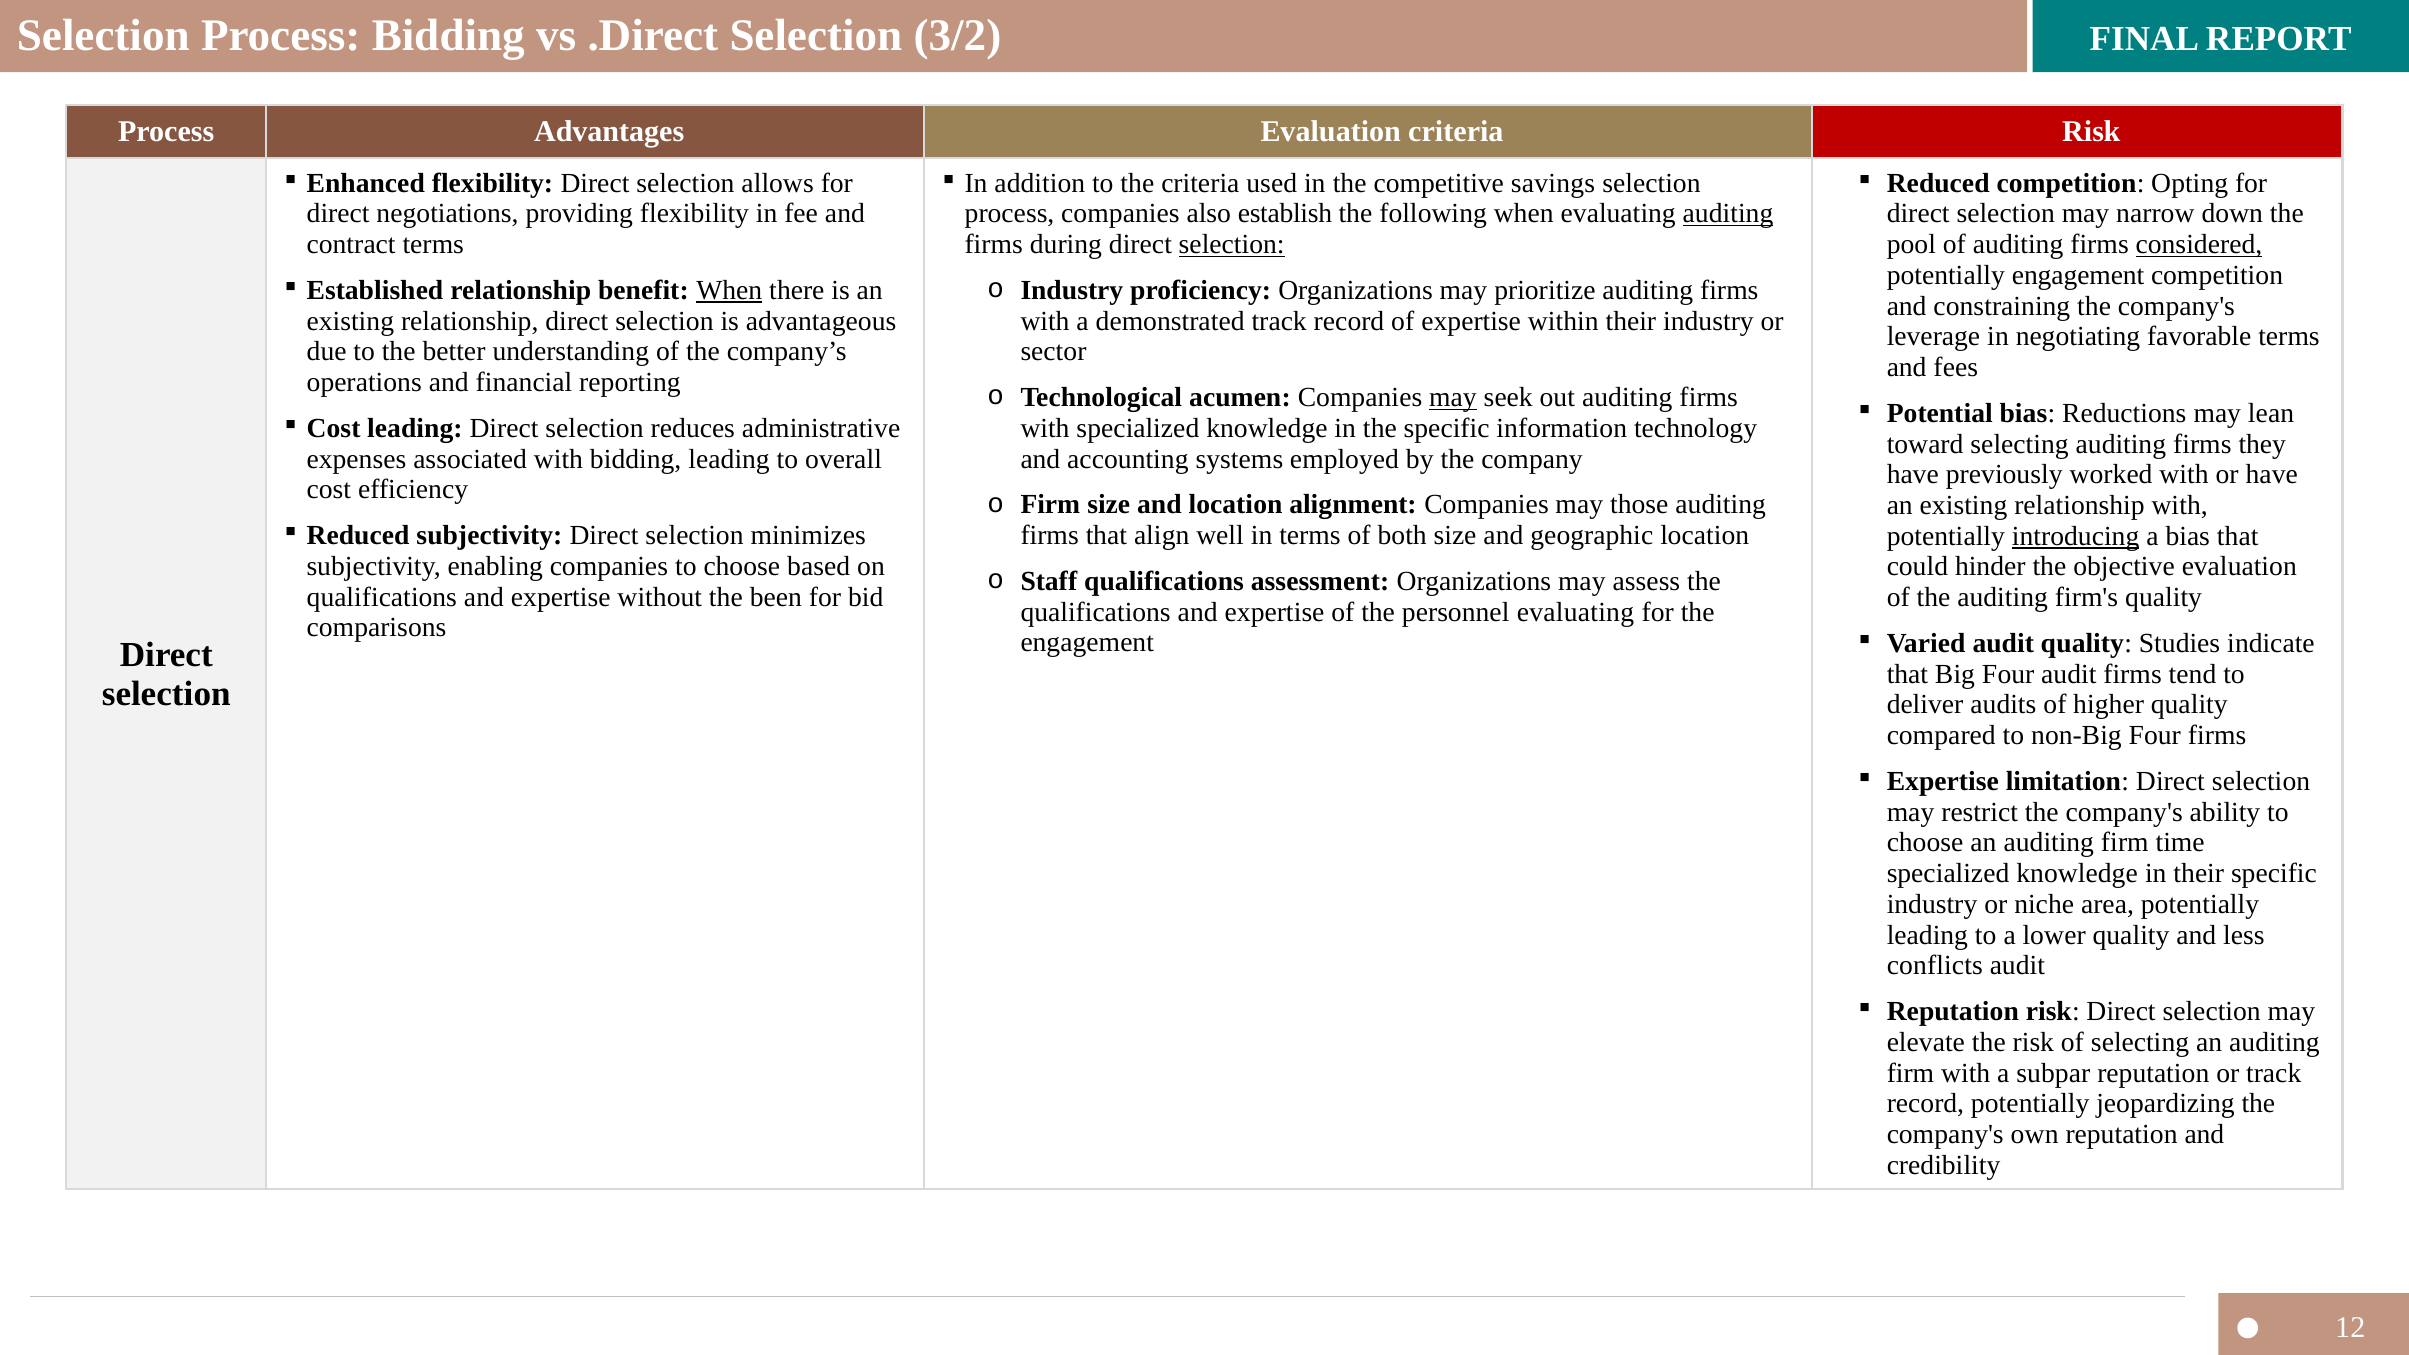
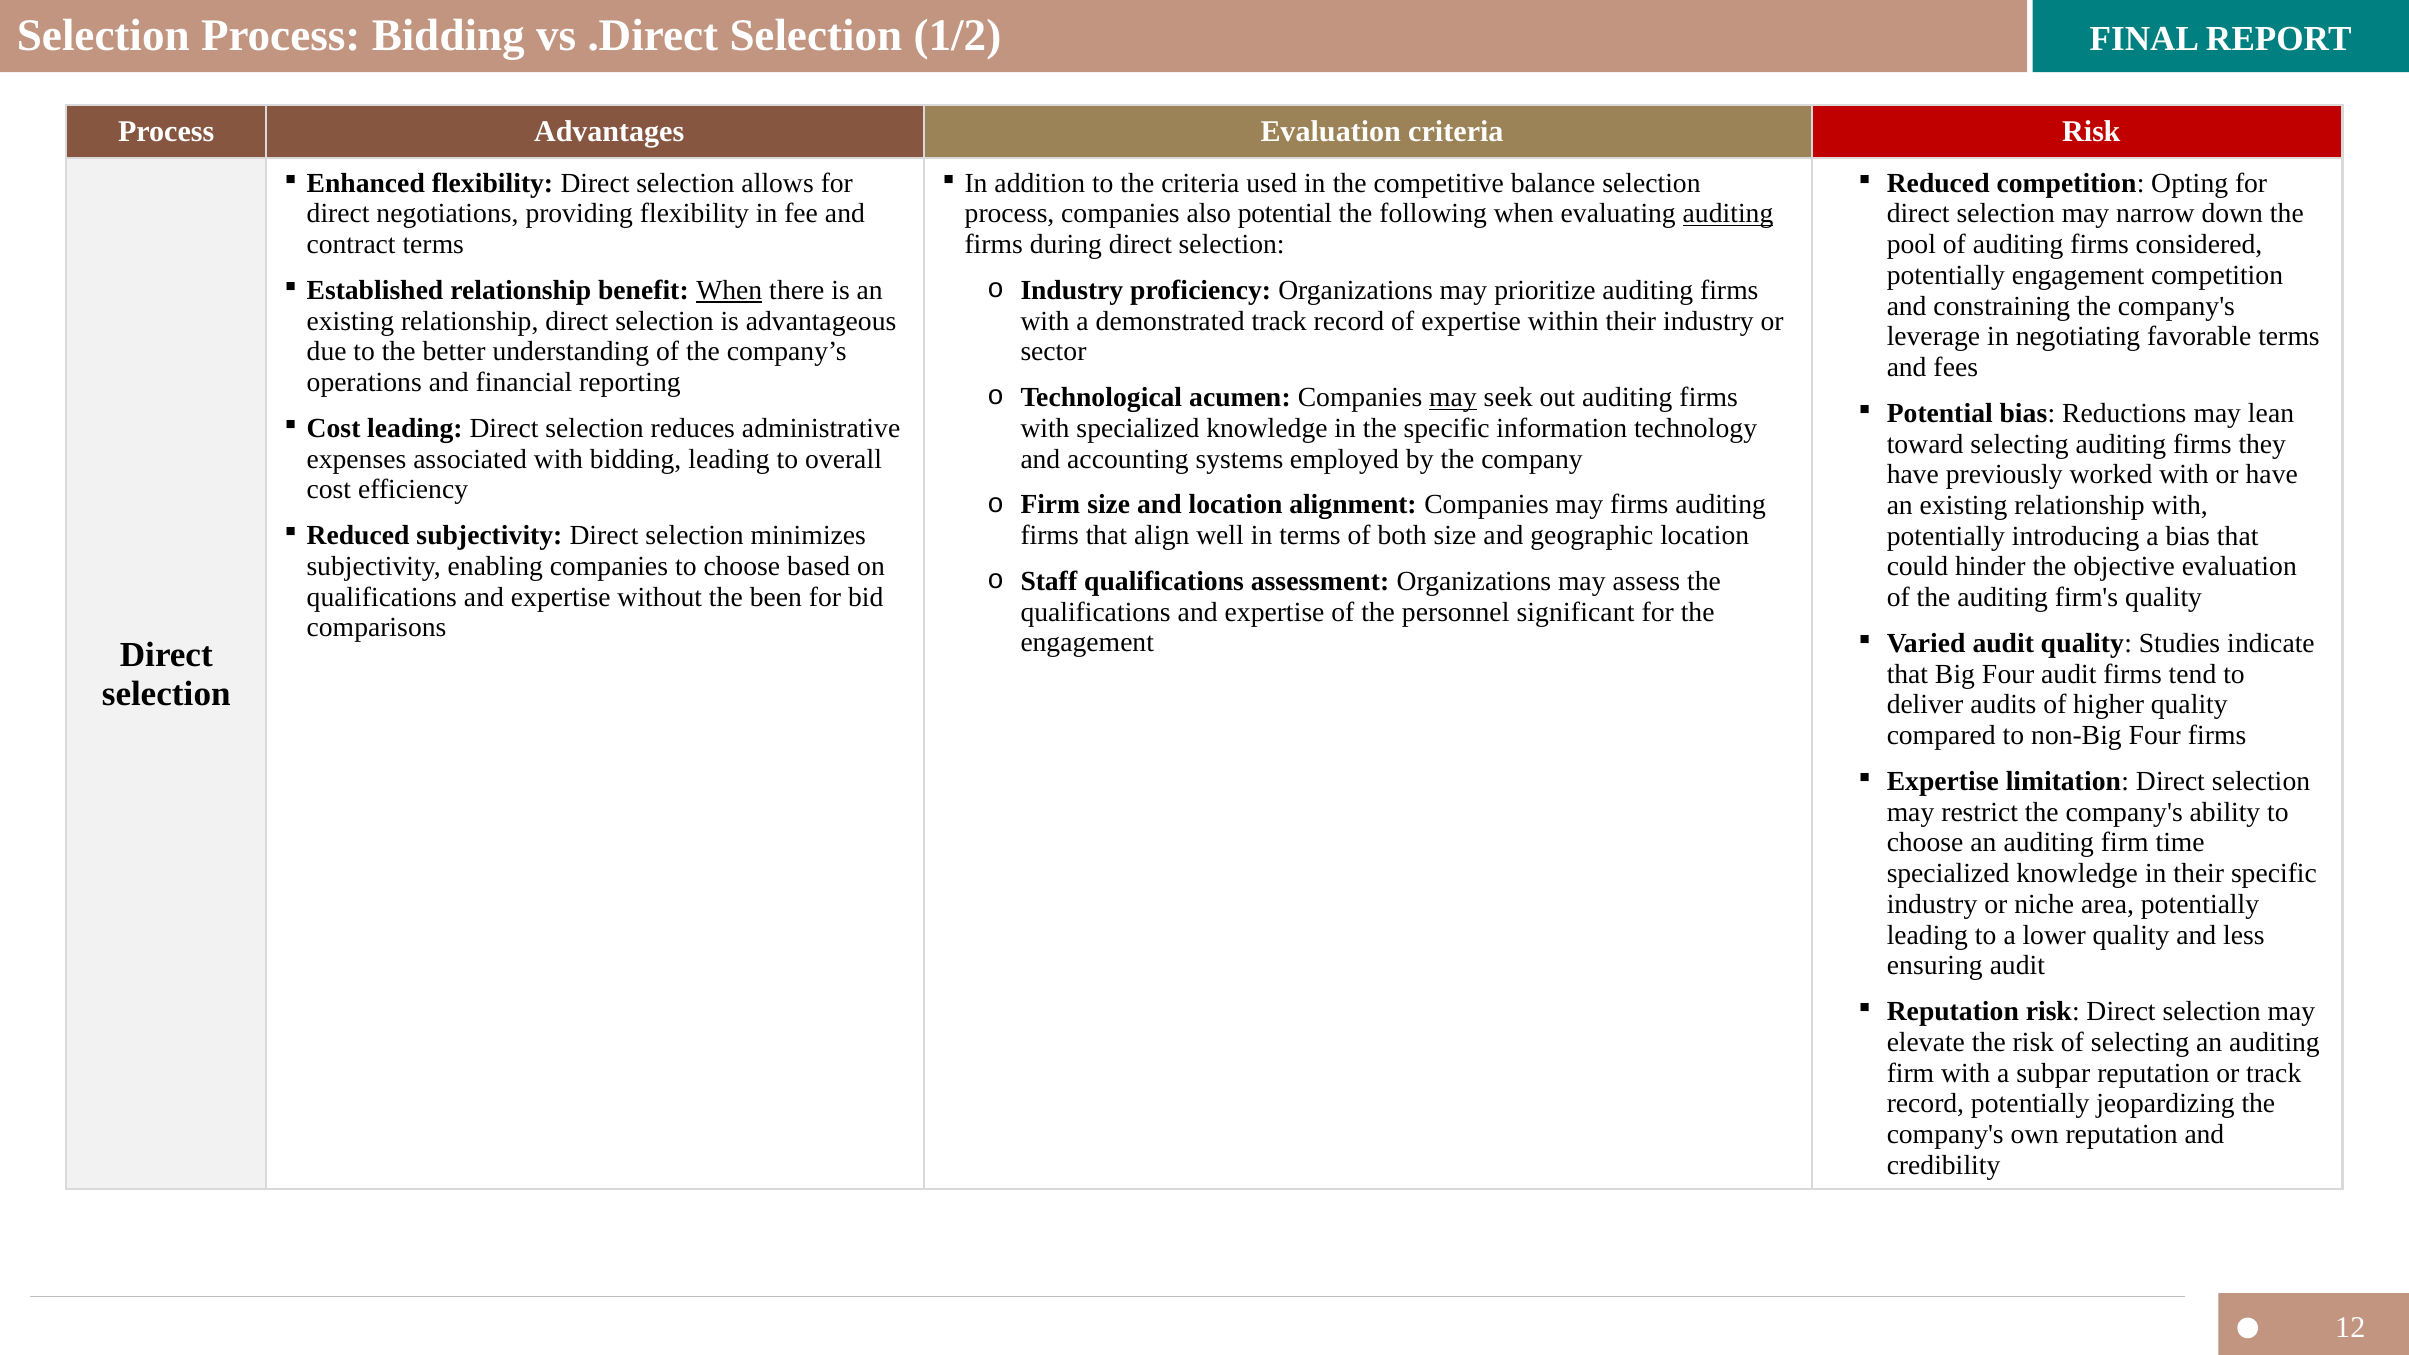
3/2: 3/2 -> 1/2 (957, 36)
savings: savings -> balance (1553, 183)
also establish: establish -> potential (1285, 214)
selection underline: present -> none (1232, 244)
considered underline: present -> none (2199, 244)
may those: those -> firms (1639, 505)
introducing underline: present -> none (2076, 536)
personnel evaluating: evaluating -> significant (1575, 612)
conflicts: conflicts -> ensuring (1935, 966)
